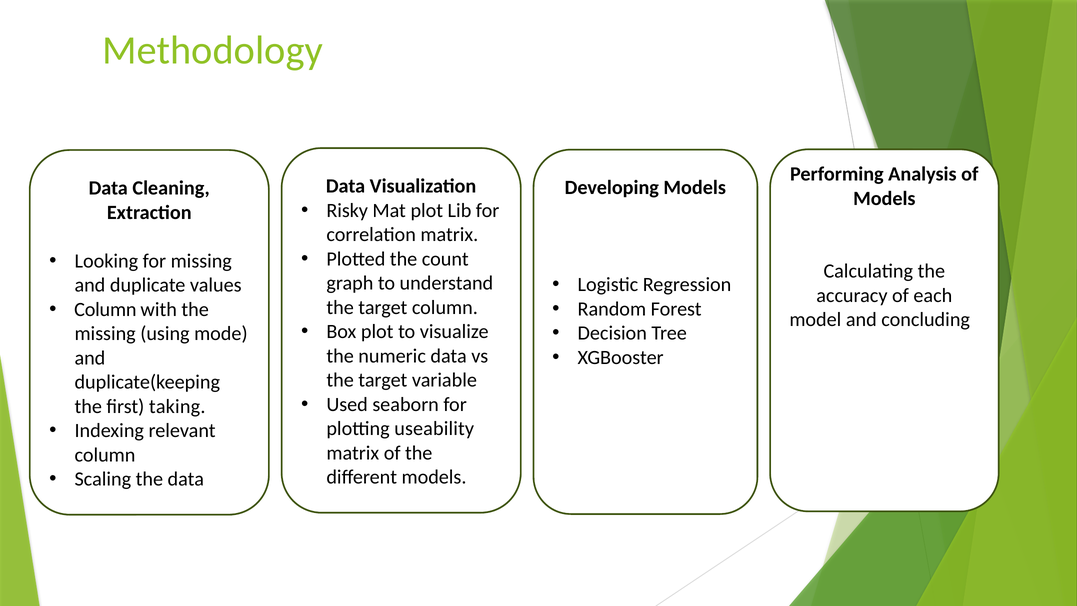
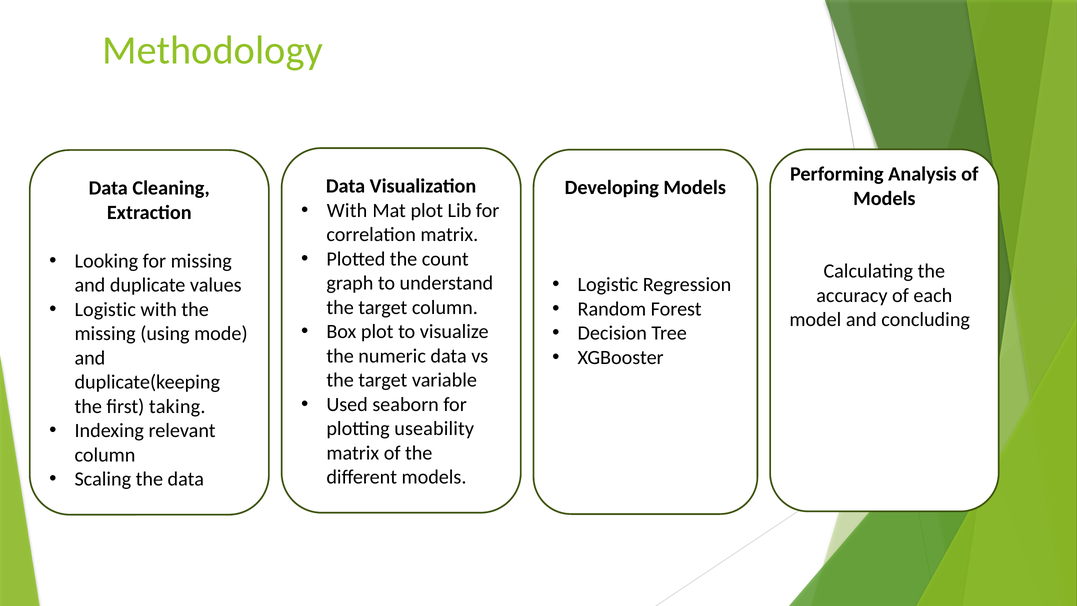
Risky: Risky -> With (347, 211)
Column: Column -> Logistic (105, 309)
